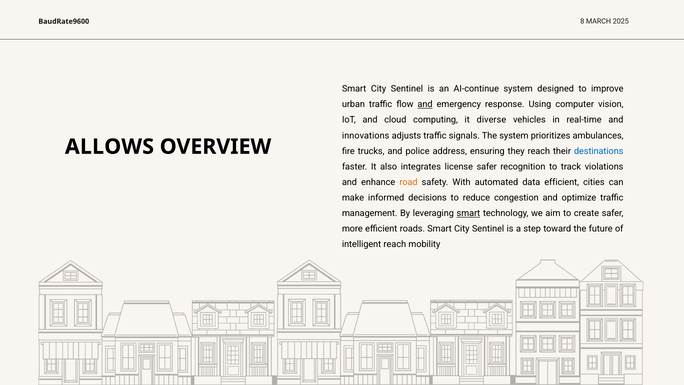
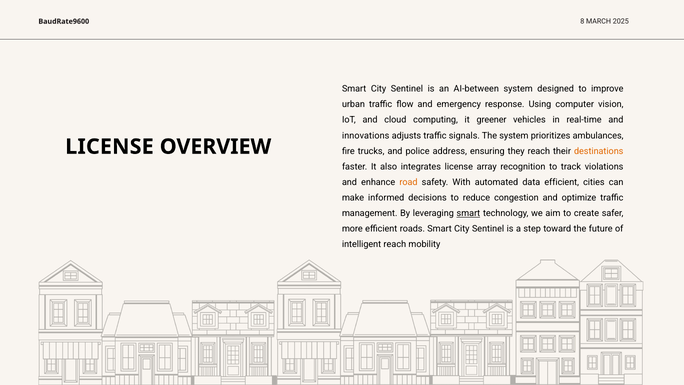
AI-continue: AI-continue -> AI-between (476, 89)
and underline: present -> none (425, 104)
diverse: diverse -> greener (492, 120)
ALLOWS: ALLOWS -> LICENSE (109, 147)
destinations colour: blue -> orange (599, 151)
license safer: safer -> array (487, 166)
